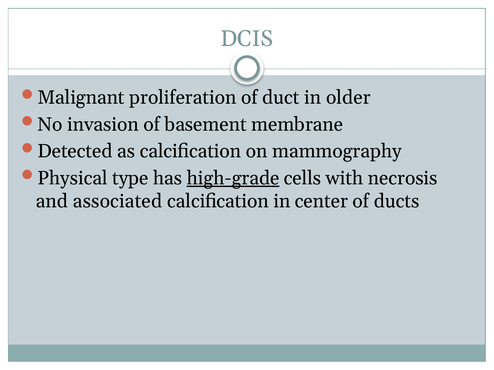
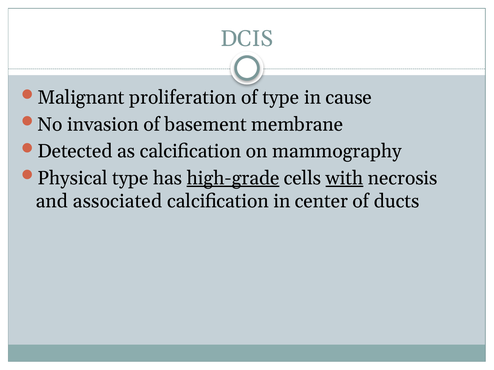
of duct: duct -> type (281, 98)
older: older -> cause (349, 98)
with underline: none -> present (344, 178)
